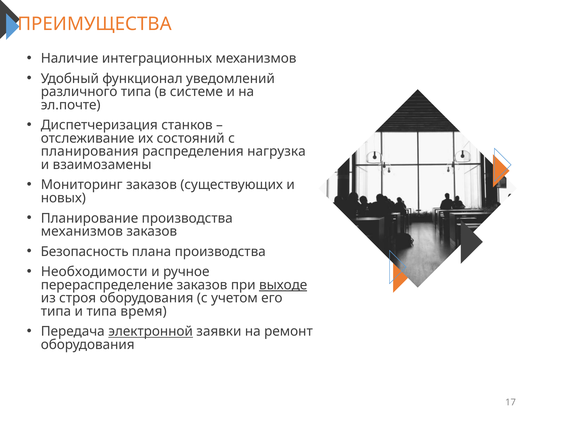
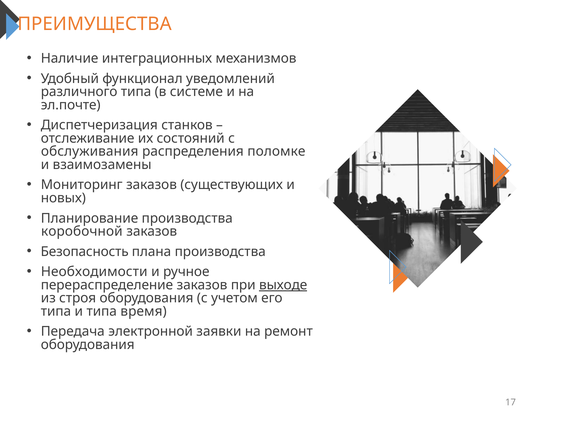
планирования: планирования -> обслуживания (90, 151)
нагрузка: нагрузка -> поломке (276, 151)
механизмов: механизмов -> коробочной (82, 231)
электронной underline: present -> none (151, 331)
